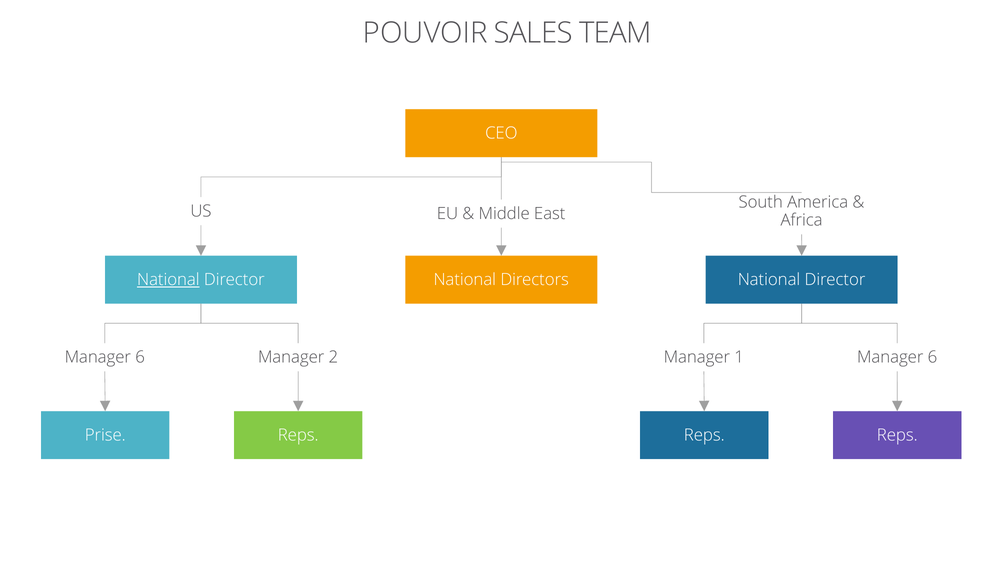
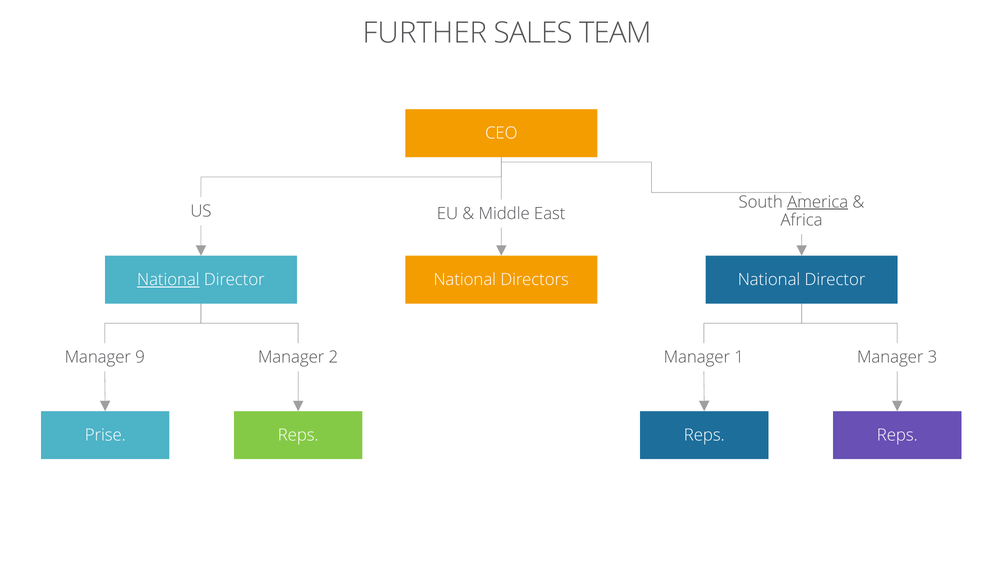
POUVOIR: POUVOIR -> FURTHER (425, 33)
America underline: none -> present (818, 202)
6: 6 -> 9 (140, 357)
1 Manager 6: 6 -> 3 (932, 357)
